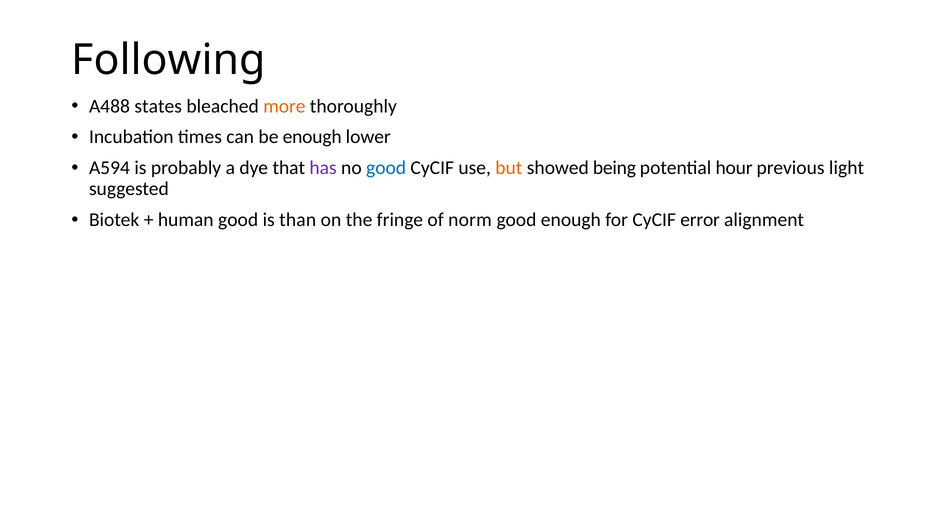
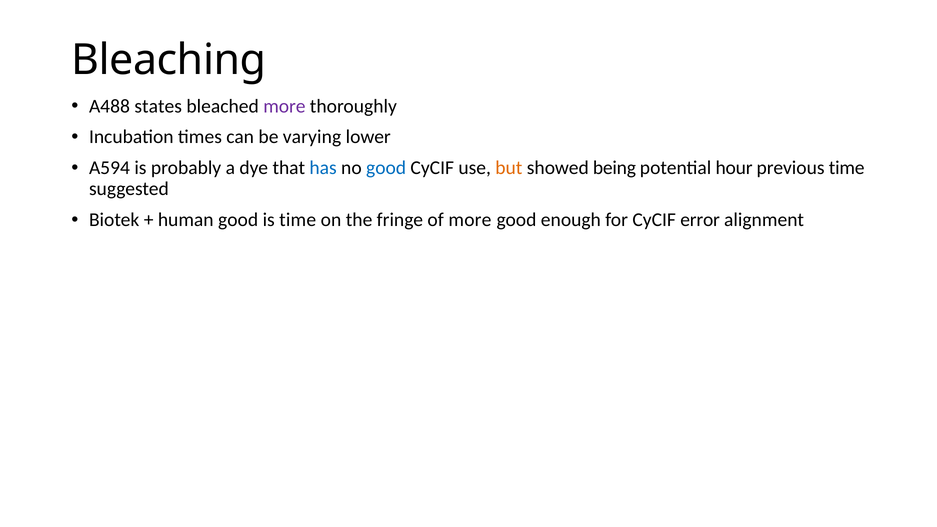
Following: Following -> Bleaching (169, 60)
more colour: orange -> purple (284, 106)
be enough: enough -> varying (312, 137)
has colour: purple -> blue (323, 168)
previous light: light -> time (847, 168)
is than: than -> time (298, 220)
of norm: norm -> more (470, 220)
